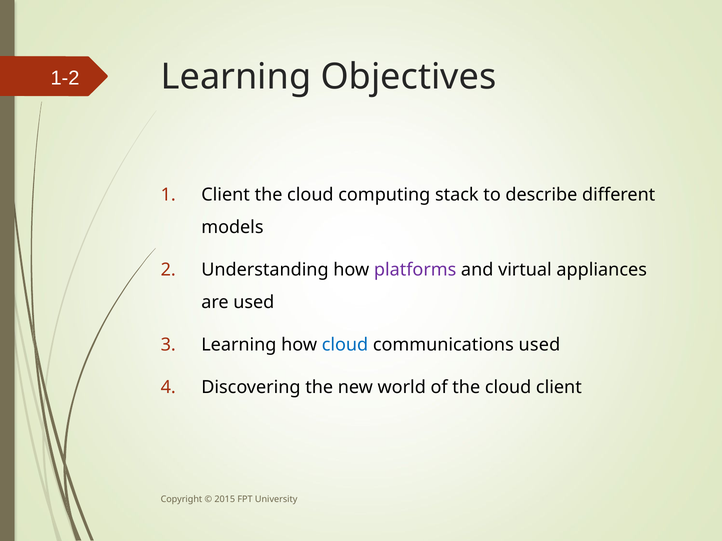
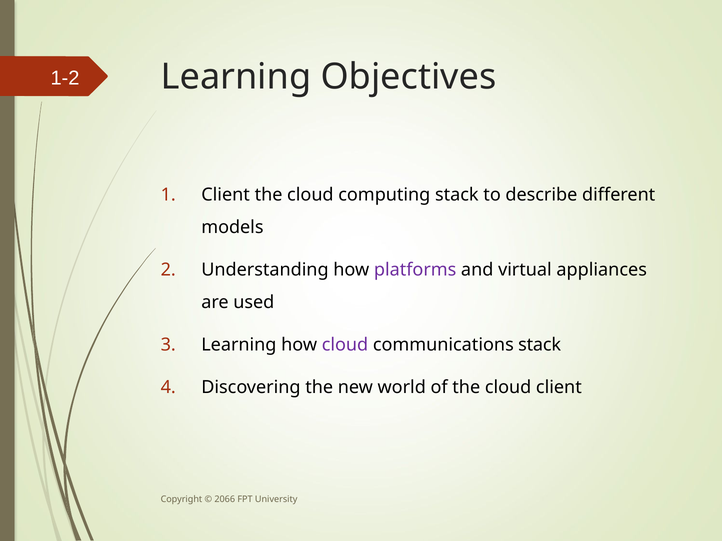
cloud colour: blue -> purple (345, 345)
communications used: used -> stack (540, 345)
2015: 2015 -> 2066 (225, 499)
